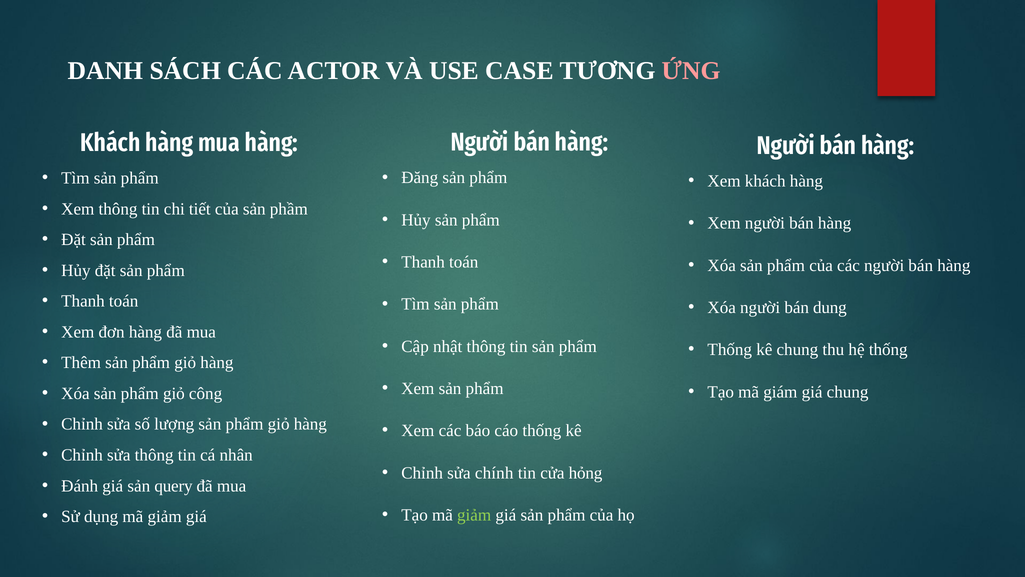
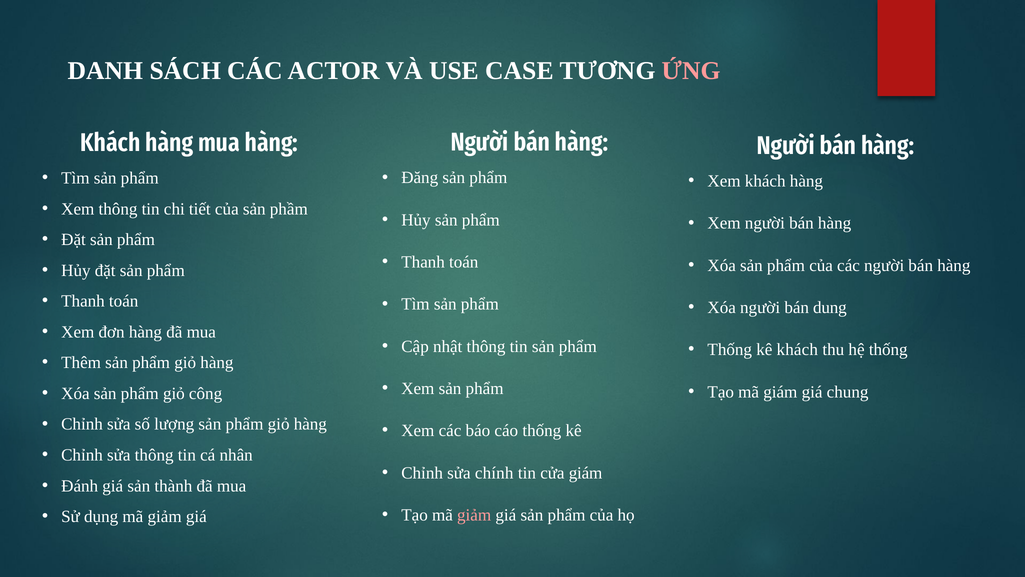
kê chung: chung -> khách (797, 350)
cửa hỏng: hỏng -> giám (586, 473)
query: query -> thành (173, 486)
giảm colour: light green -> pink (474, 515)
